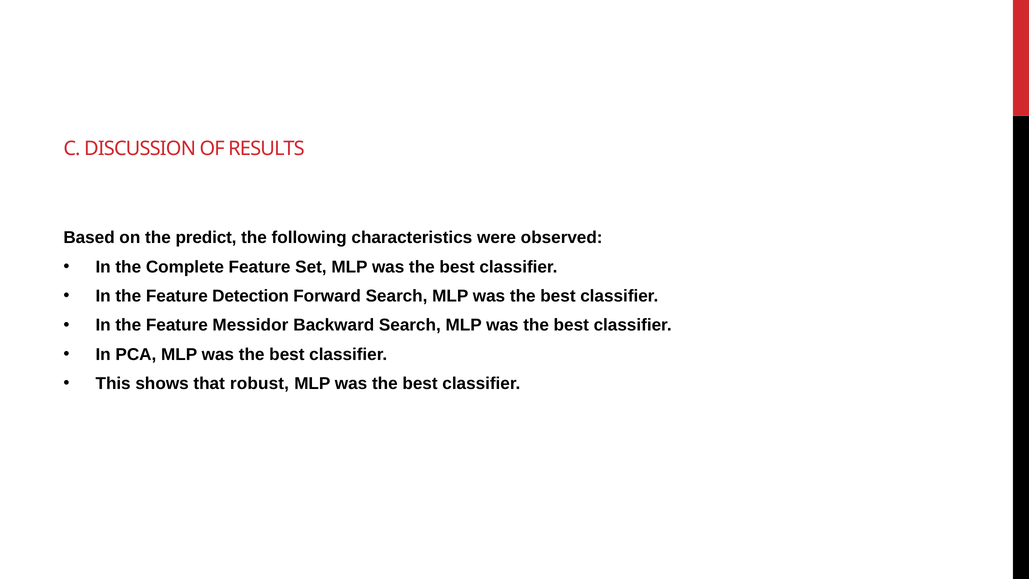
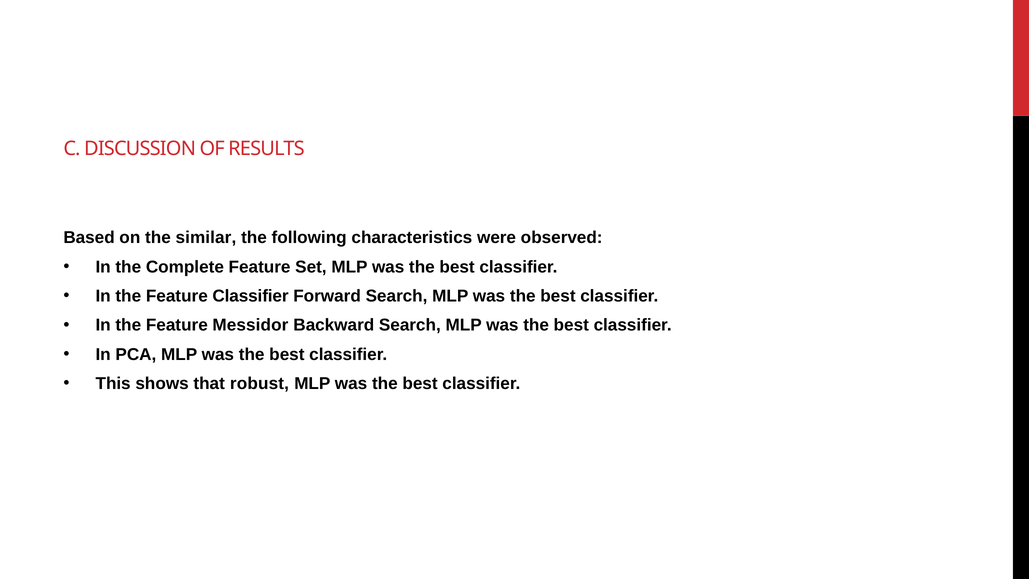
predict: predict -> similar (206, 238)
Feature Detection: Detection -> Classifier (251, 296)
